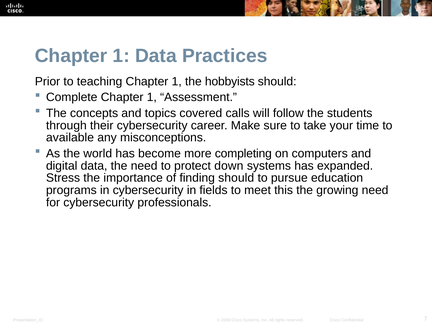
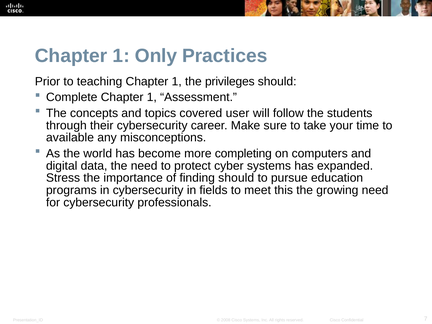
1 Data: Data -> Only (156, 56)
hobbyists: hobbyists -> privileges (230, 81)
calls: calls -> user (238, 113)
down: down -> cyber (229, 166)
